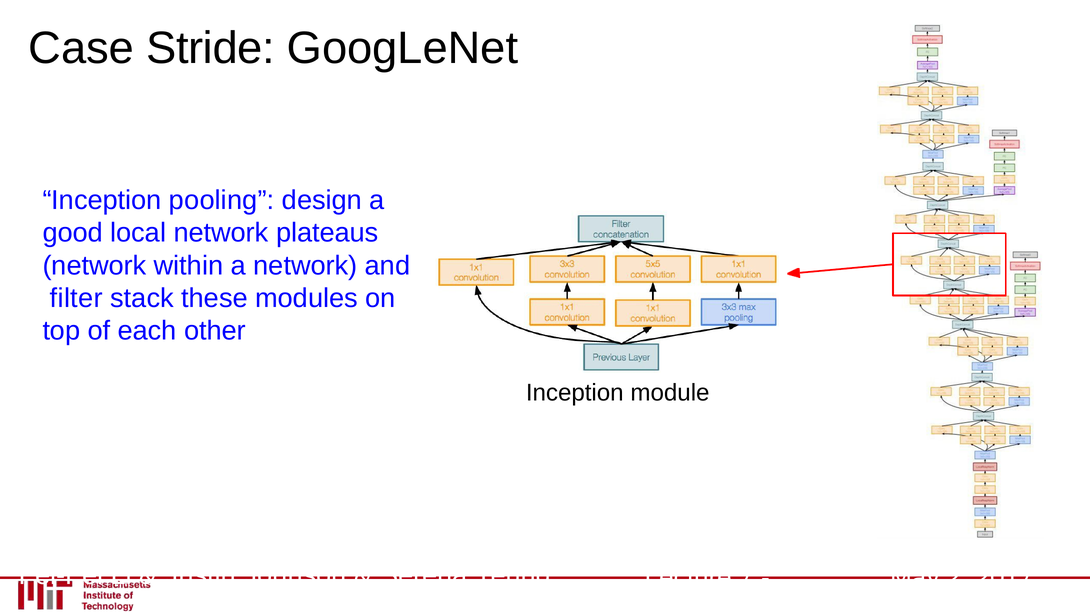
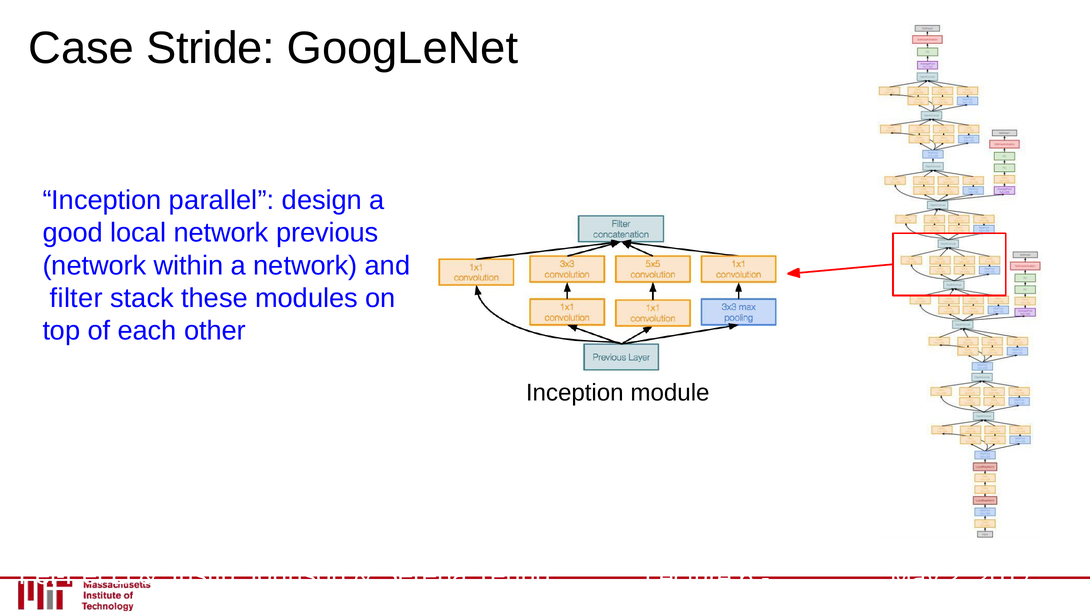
pooling: pooling -> parallel (222, 200)
plateaus: plateaus -> previous (327, 233)
7: 7 -> 6 (747, 578)
